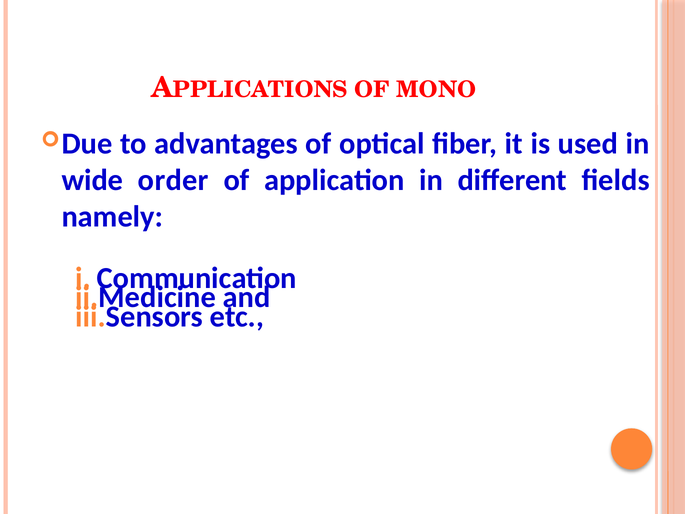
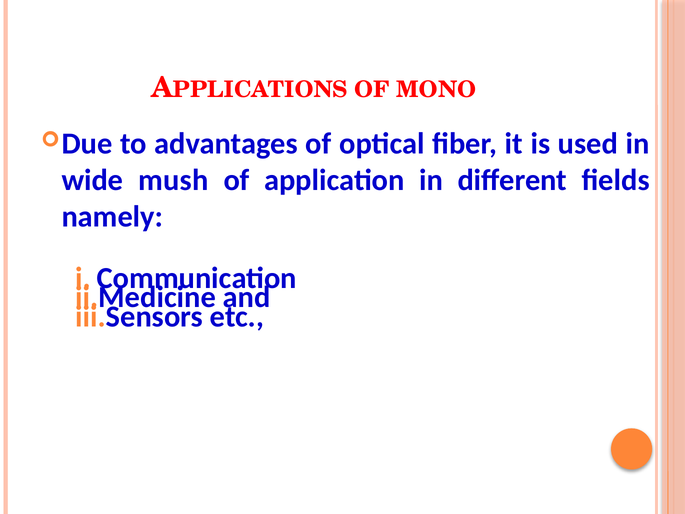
order: order -> mush (173, 180)
